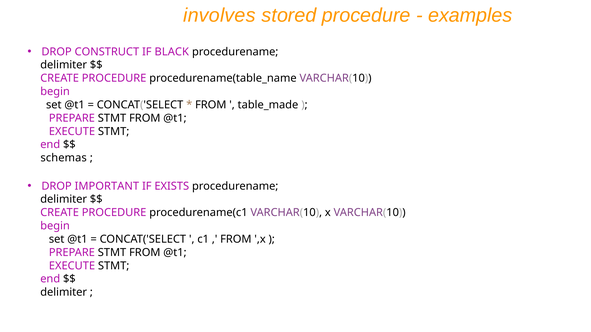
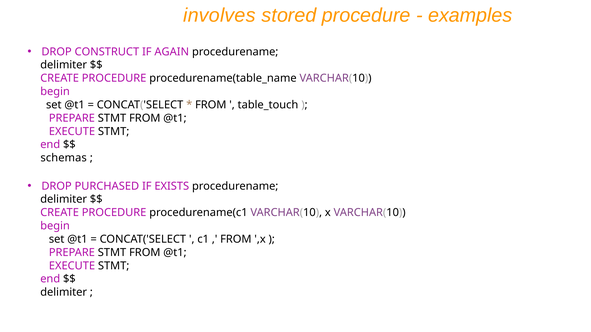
BLACK: BLACK -> AGAIN (172, 52)
table_made: table_made -> table_touch (268, 105)
IMPORTANT: IMPORTANT -> PURCHASED (107, 186)
